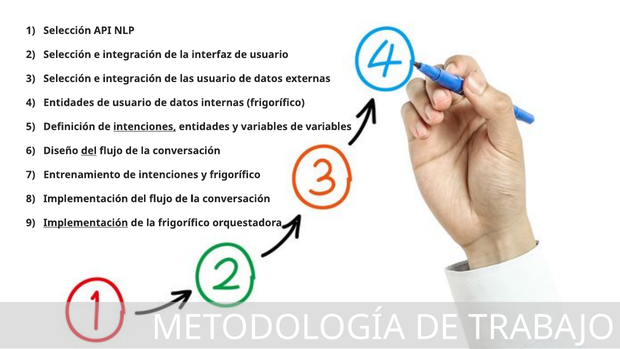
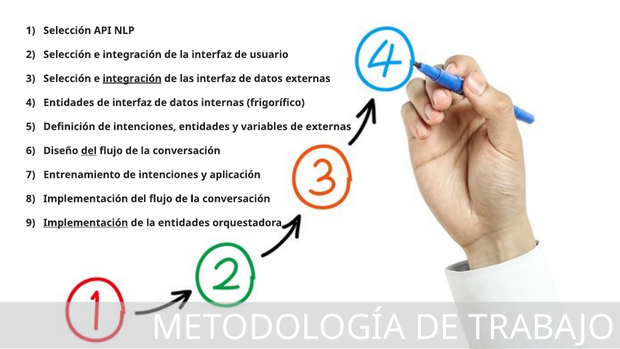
integración underline: none -> present (132, 79)
las usuario: usuario -> interfaz (216, 79)
usuario: usuario -> interfaz (132, 103)
intenciones underline: present -> none (145, 127)
de variables: variables -> externas (329, 127)
y frigorífico: frigorífico -> aplicación (235, 175)
la frigorífico: frigorífico -> entidades (184, 223)
